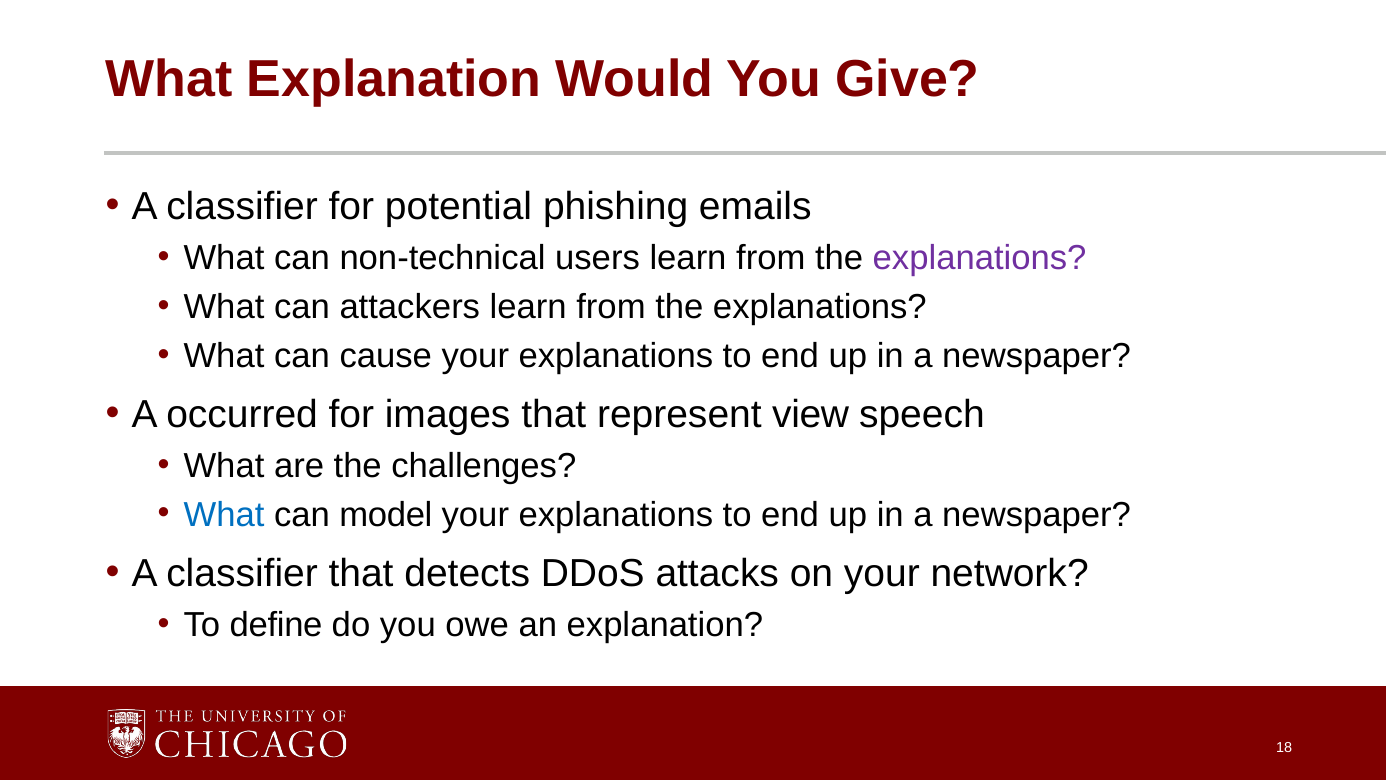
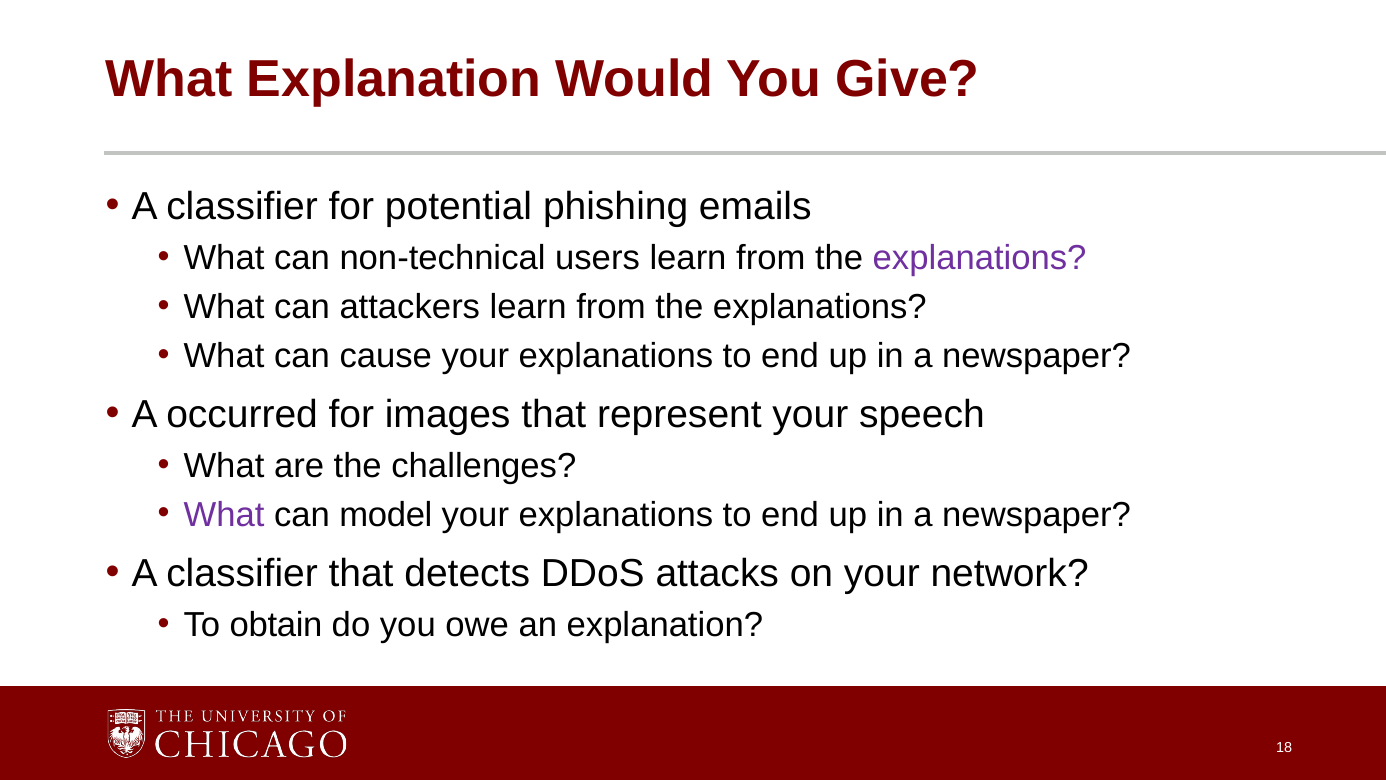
represent view: view -> your (810, 414)
What colour: blue -> purple (224, 514)
define: define -> obtain (276, 624)
